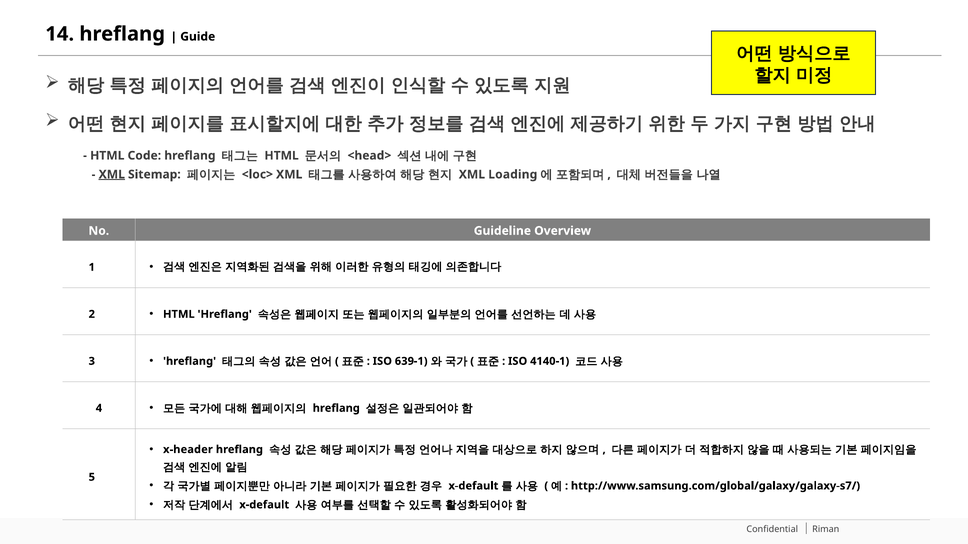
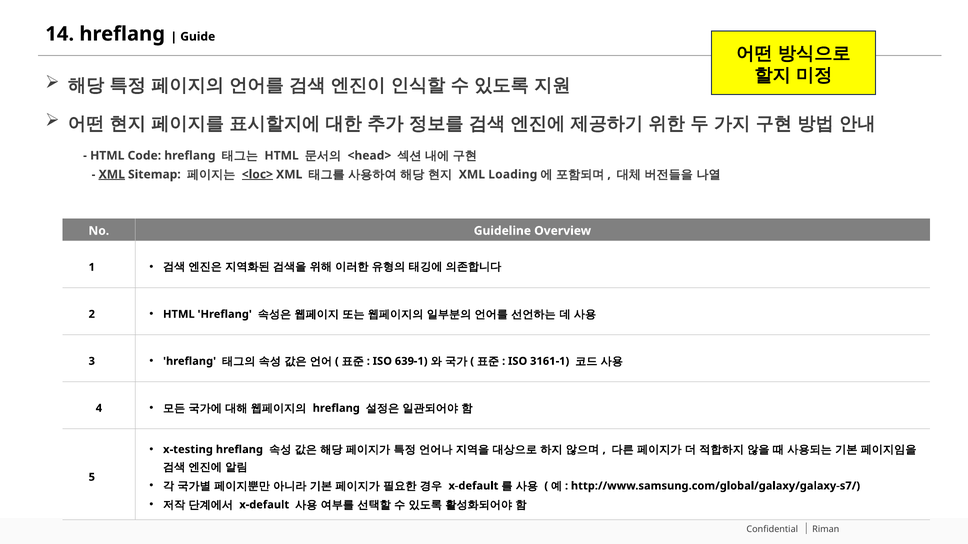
<loc> underline: none -> present (257, 175)
4140-1: 4140-1 -> 3161-1 (550, 361)
x-header: x-header -> x-testing (188, 450)
